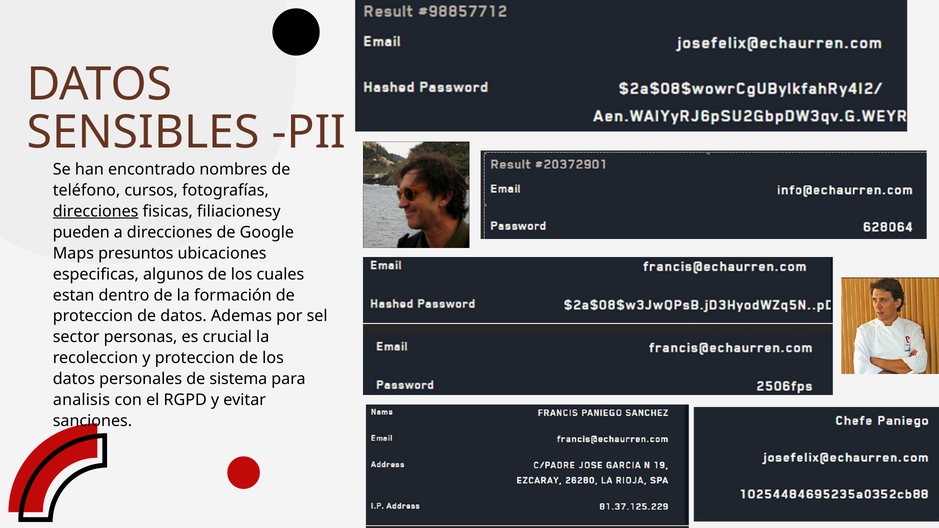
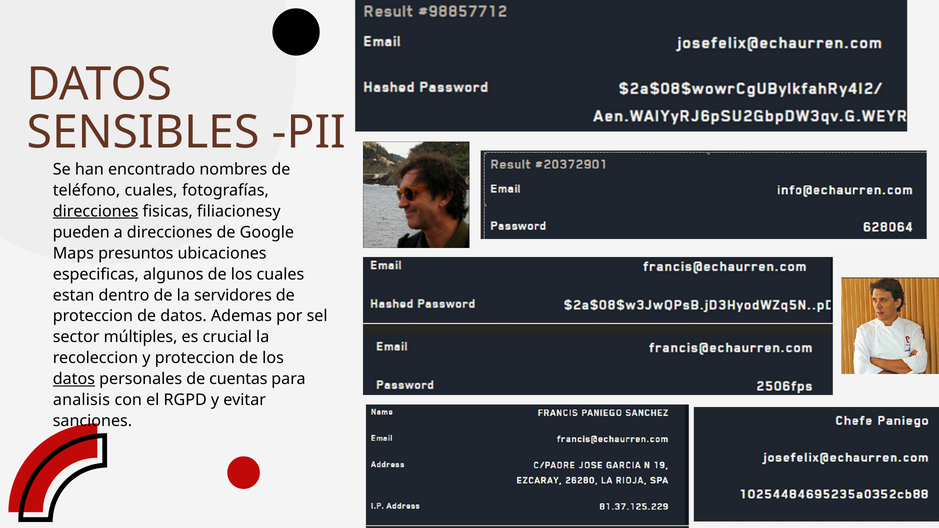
teléfono cursos: cursos -> cuales (151, 190)
formación: formación -> servidores (233, 295)
personas: personas -> múltiples (141, 337)
datos underline: none -> present (74, 379)
sistema: sistema -> cuentas (238, 379)
